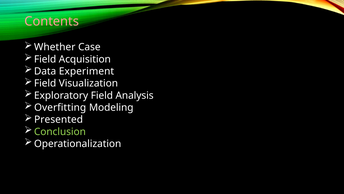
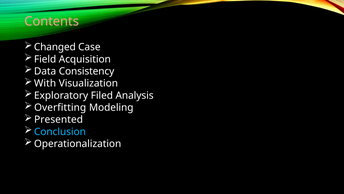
Whether: Whether -> Changed (55, 47)
Experiment: Experiment -> Consistency (87, 71)
Field: Field -> With (45, 83)
Exploratory Field: Field -> Filed (102, 95)
Conclusion colour: light green -> light blue (60, 131)
